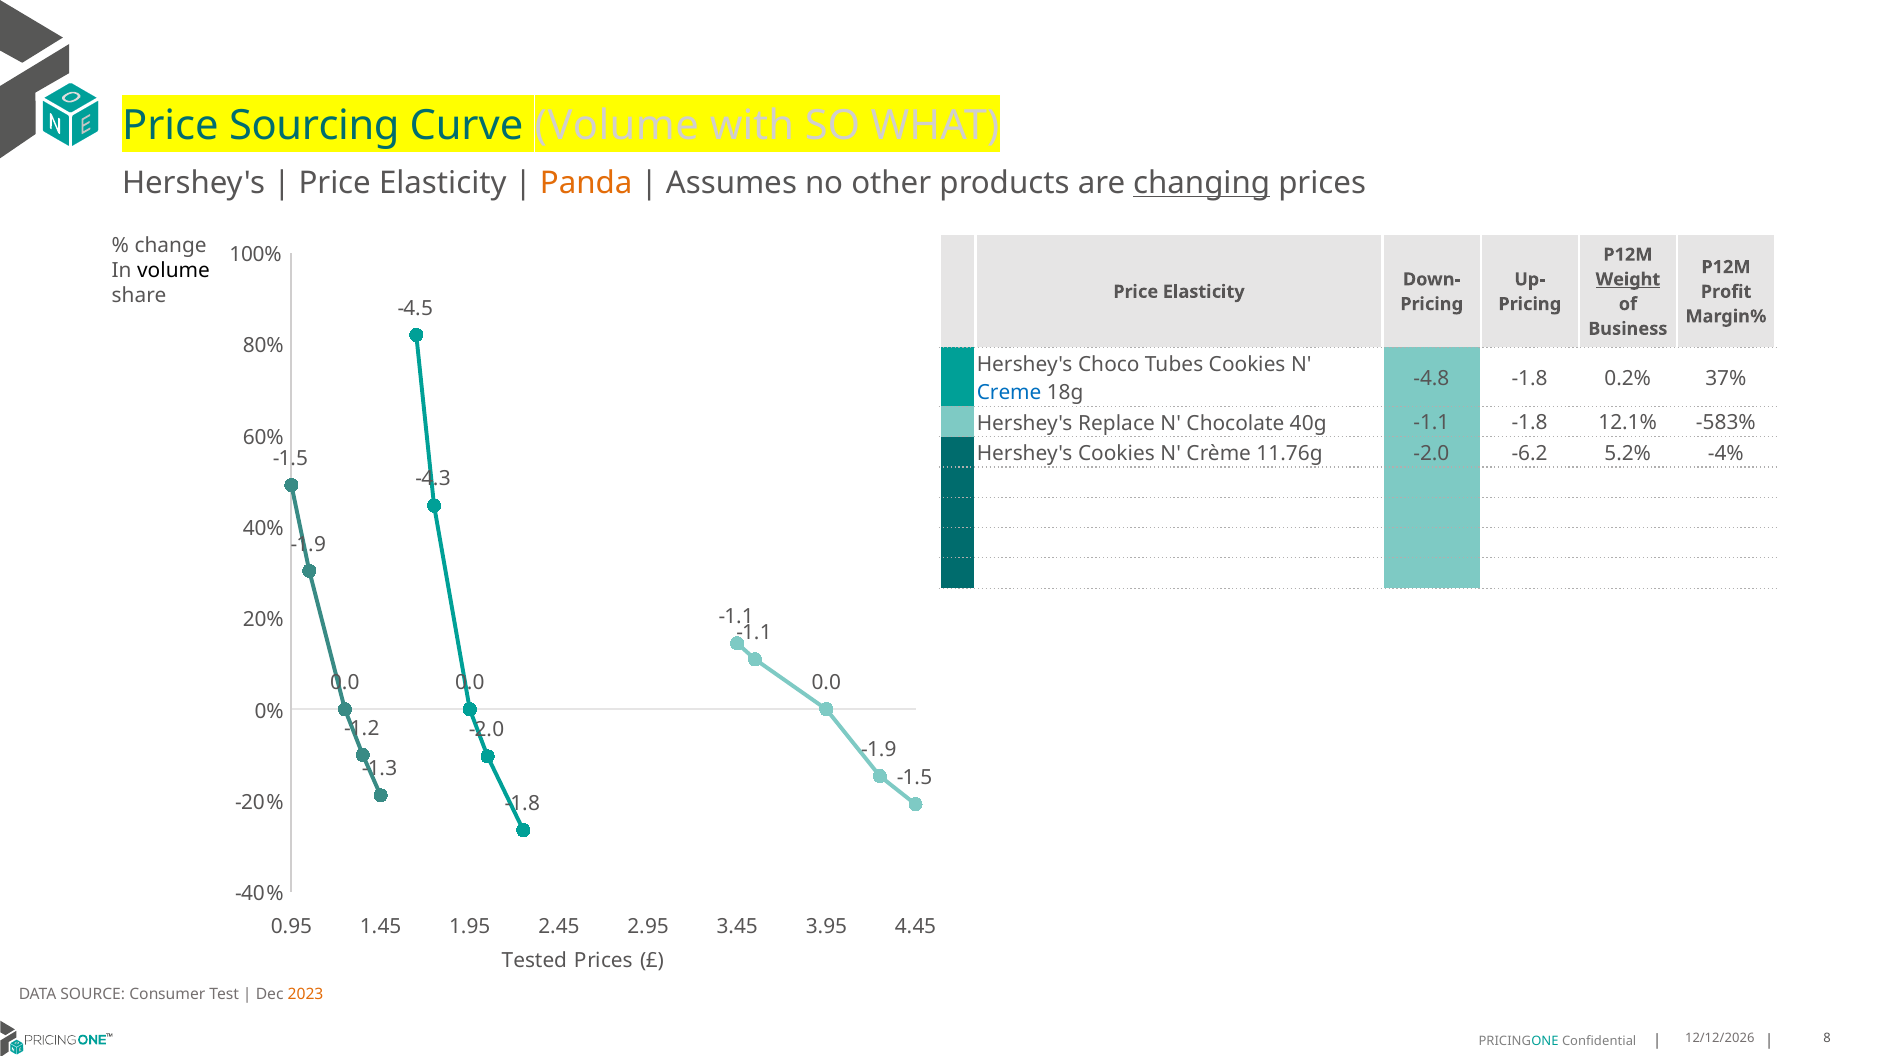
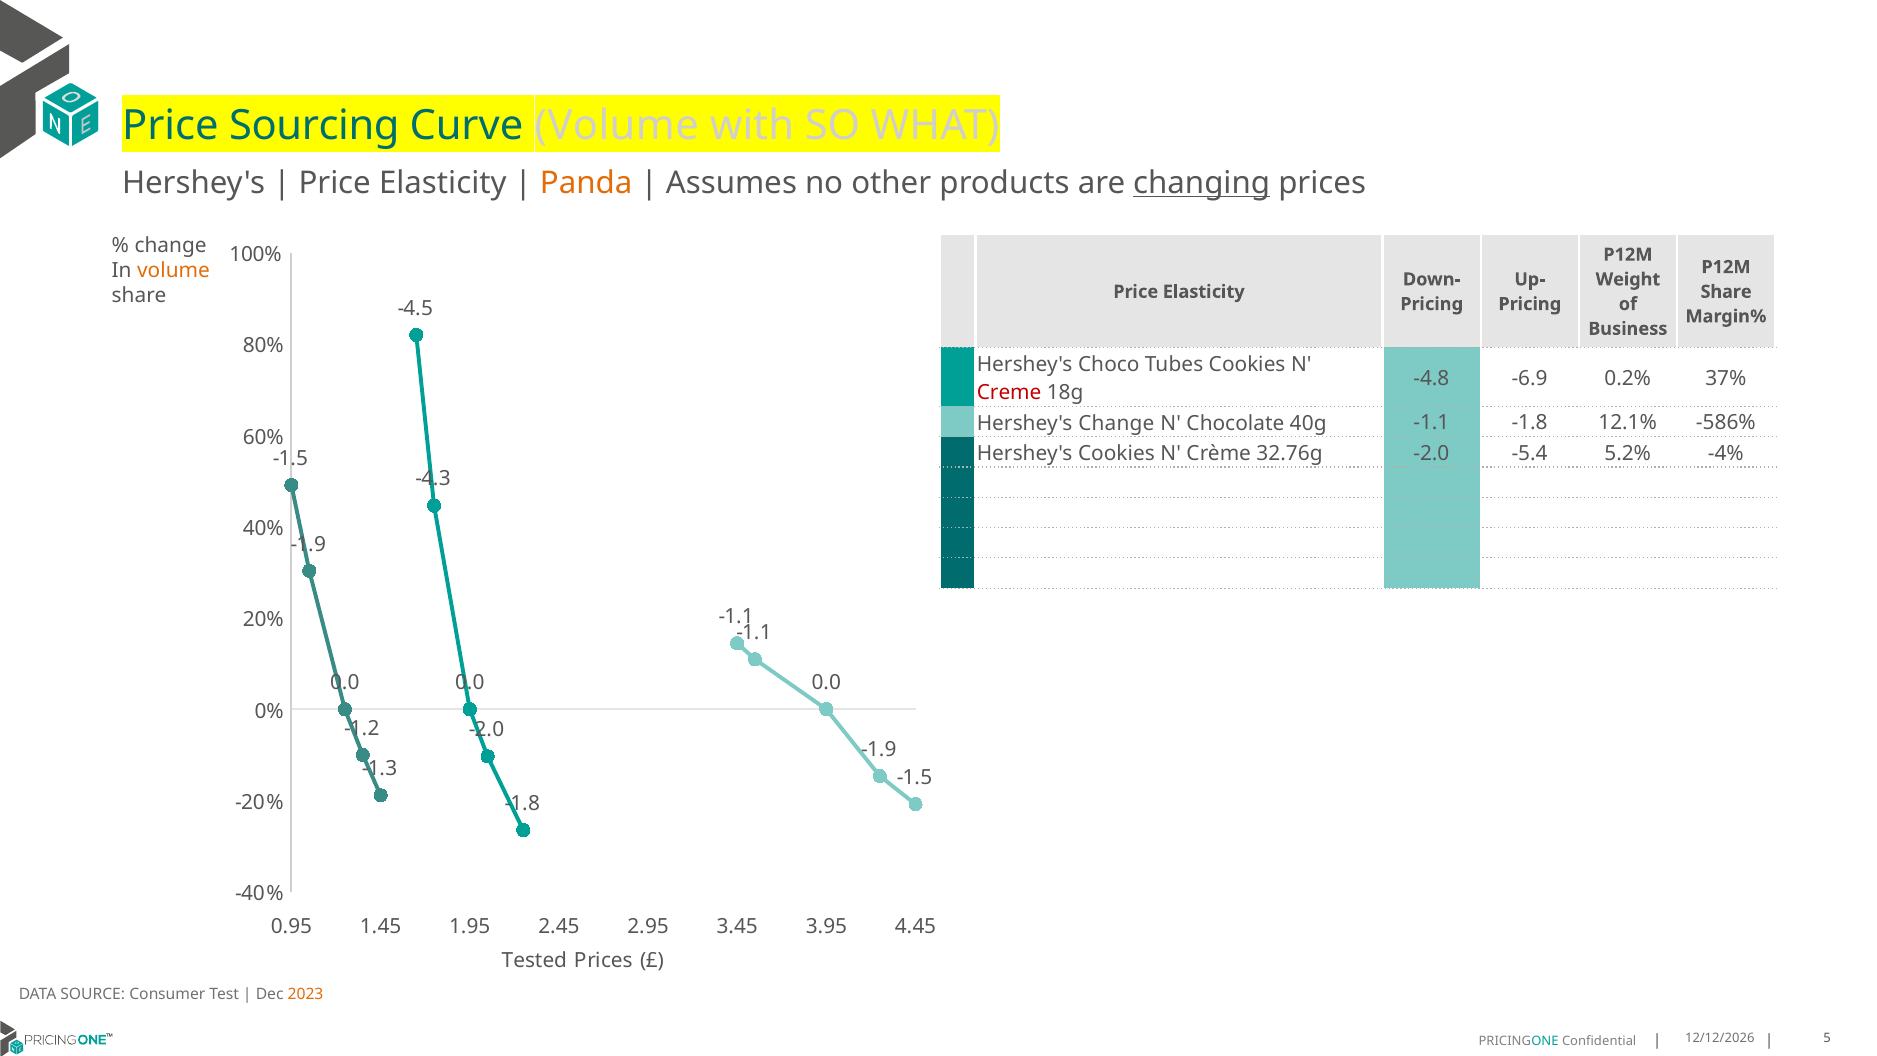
volume colour: black -> orange (174, 270)
Weight underline: present -> none (1628, 279)
Profit: Profit -> Share (1726, 292)
-4.8 -1.8: -1.8 -> -6.9 (1530, 378)
Creme colour: blue -> red (1009, 393)
Hershey's Replace: Replace -> Change (1116, 423)
-583%: -583% -> -586% (1726, 423)
11.76g: 11.76g -> 32.76g (1290, 454)
-6.2: -6.2 -> -5.4 (1530, 453)
8: 8 -> 5 (1827, 1038)
